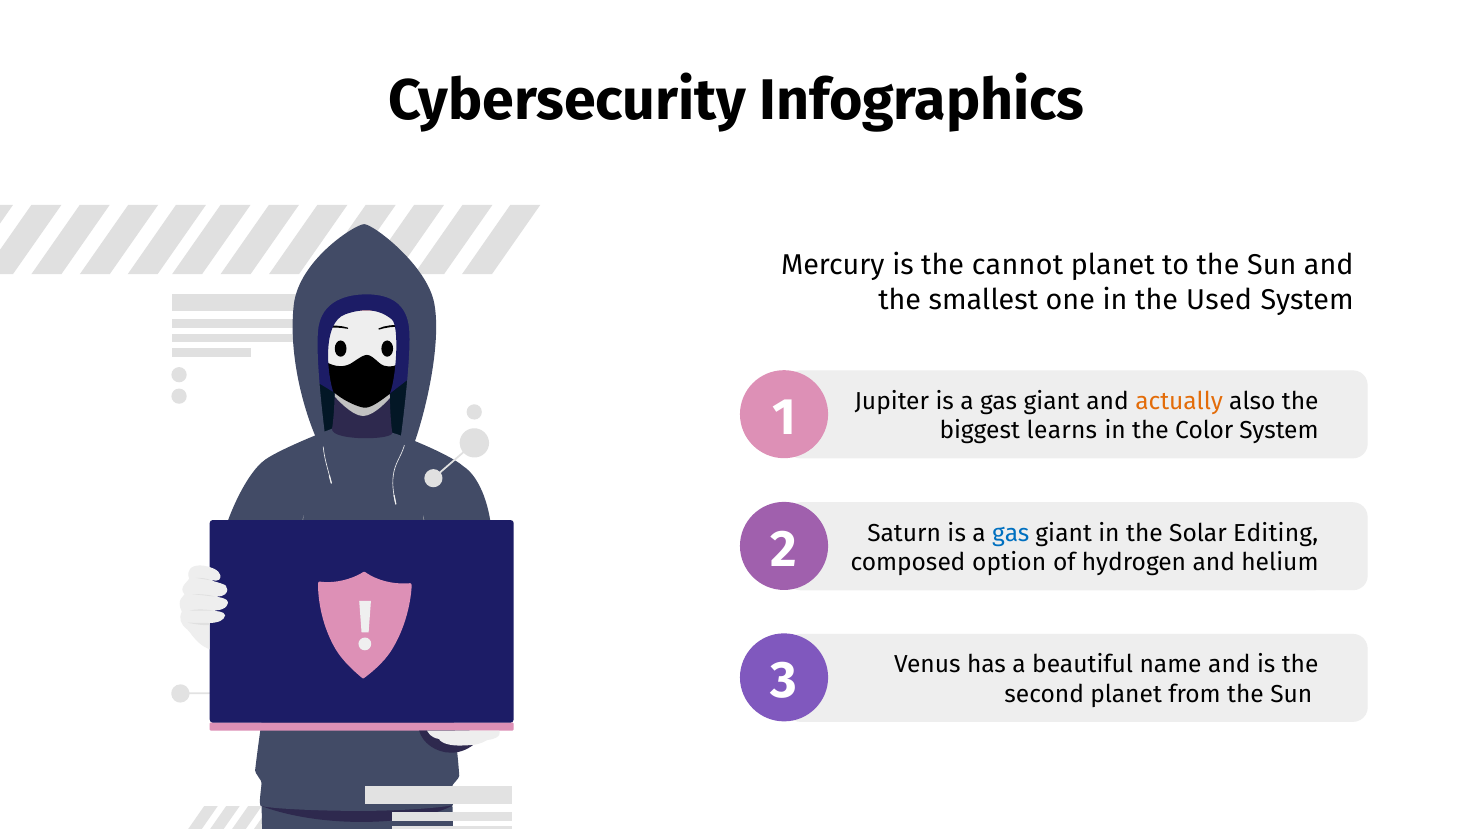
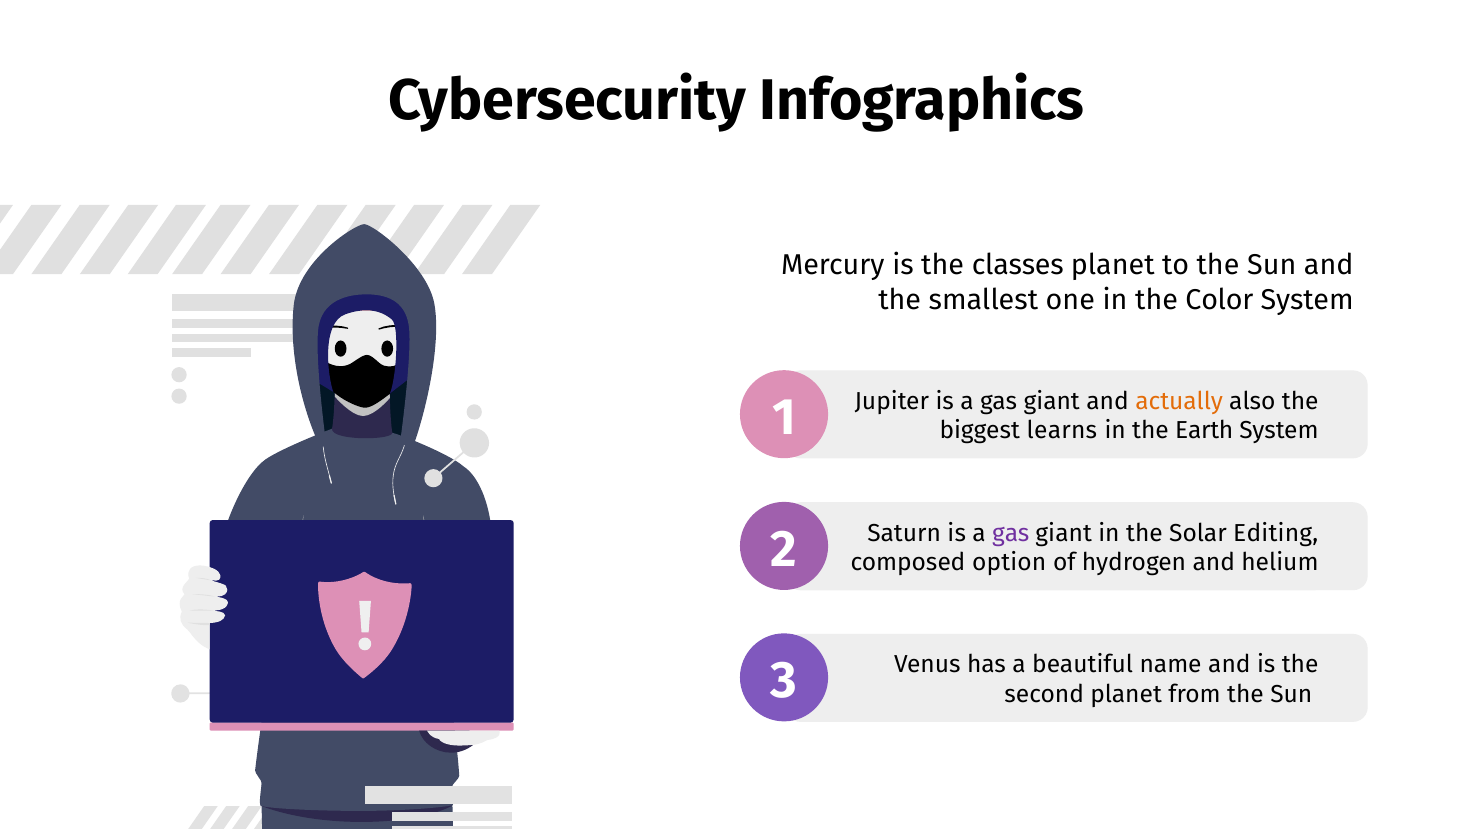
cannot: cannot -> classes (1018, 265)
Used: Used -> Color (1219, 300)
Color: Color -> Earth (1204, 431)
gas colour: blue -> purple (1011, 533)
